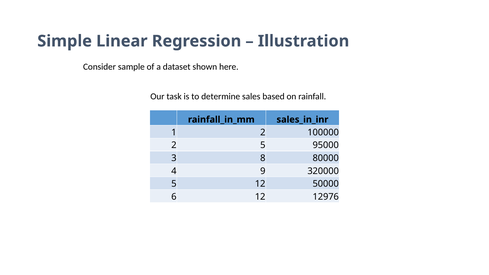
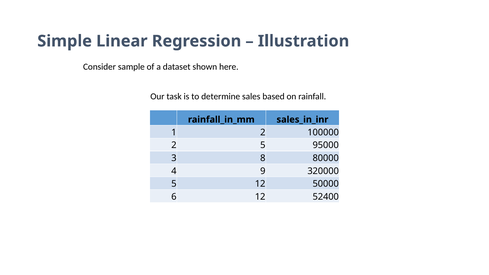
12976: 12976 -> 52400 (326, 197)
